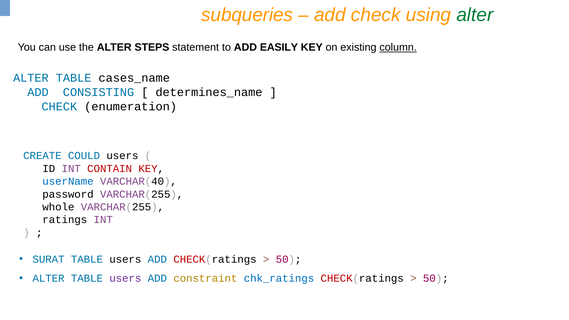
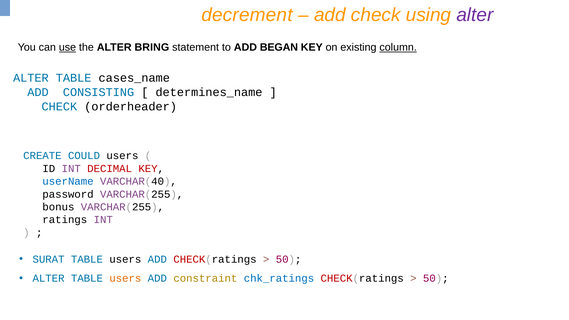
subqueries: subqueries -> decrement (247, 15)
alter colour: green -> purple (475, 15)
use underline: none -> present (67, 47)
STEPS: STEPS -> BRING (152, 47)
EASILY: EASILY -> BEGAN (279, 47)
enumeration: enumeration -> orderheader (131, 107)
CONTAIN: CONTAIN -> DECIMAL (110, 169)
whole: whole -> bonus (58, 207)
users colour: purple -> orange (125, 279)
